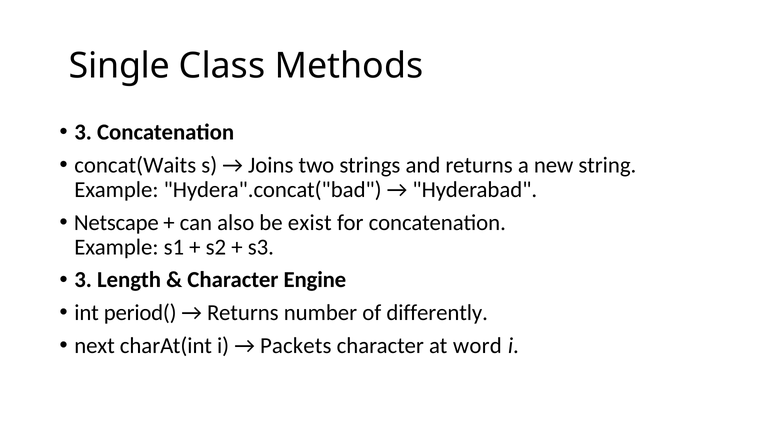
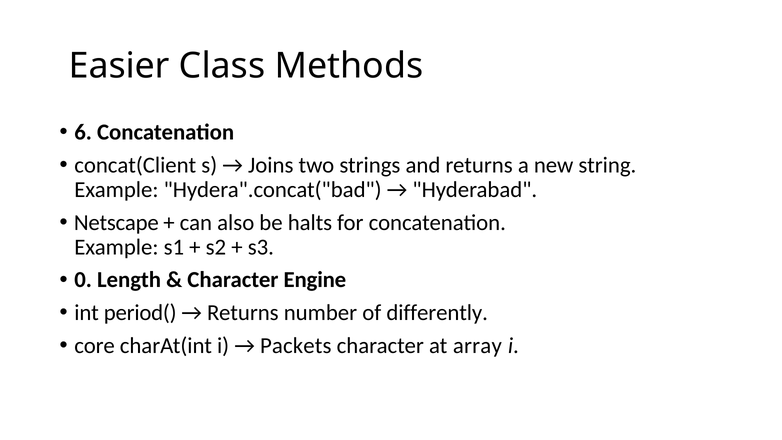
Single: Single -> Easier (119, 66)
3: 3 -> 6 (83, 132)
concat(Waits: concat(Waits -> concat(Client (135, 165)
exist: exist -> halts (310, 222)
3: 3 -> 0 (83, 280)
next: next -> core (95, 345)
word: word -> array (477, 345)
